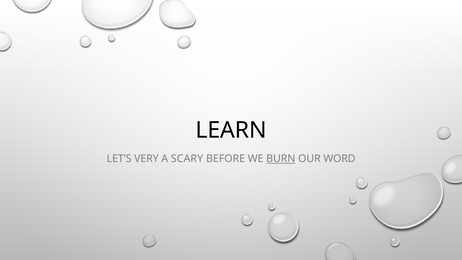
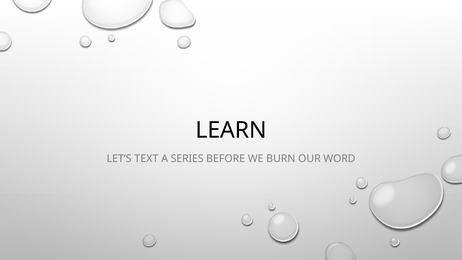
VERY: VERY -> TEXT (146, 159)
SCARY: SCARY -> SERIES (187, 159)
BURN underline: present -> none (281, 159)
